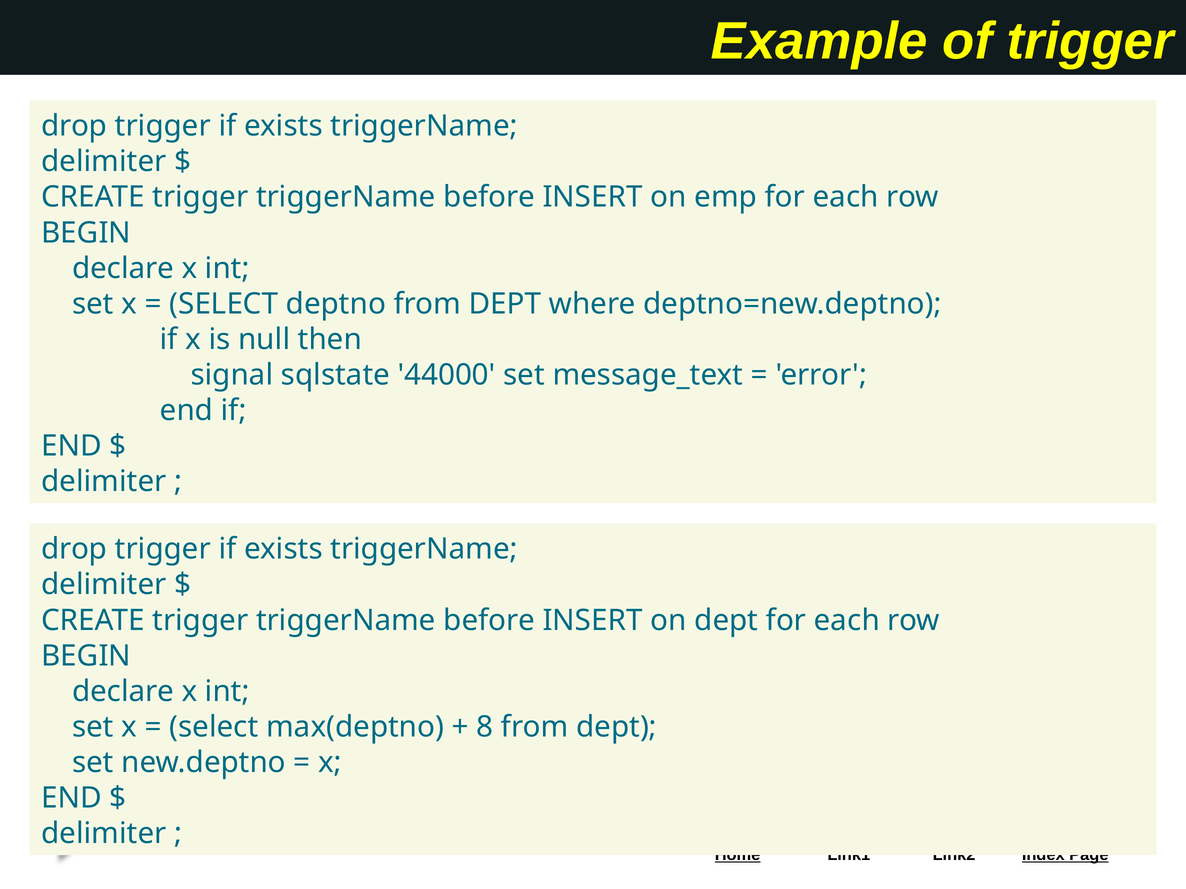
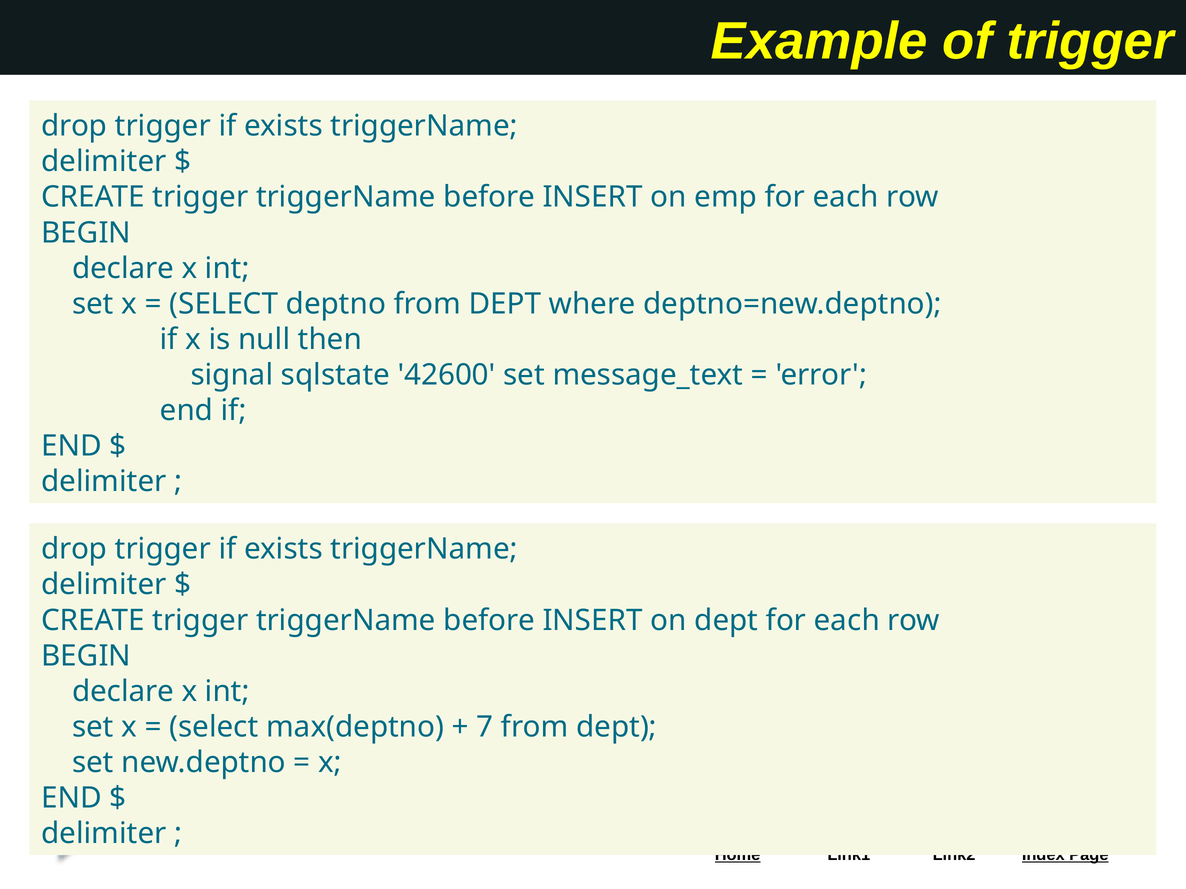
44000: 44000 -> 42600 (447, 375)
8: 8 -> 7 (485, 727)
